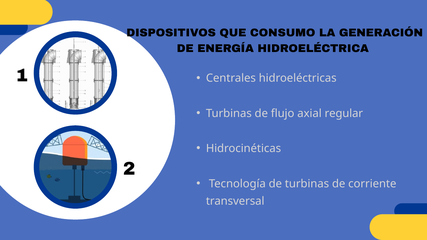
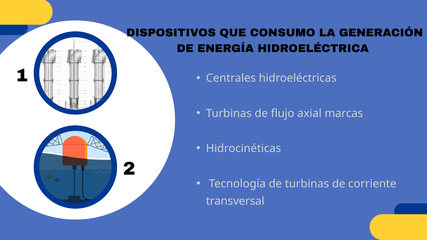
regular: regular -> marcas (344, 113)
